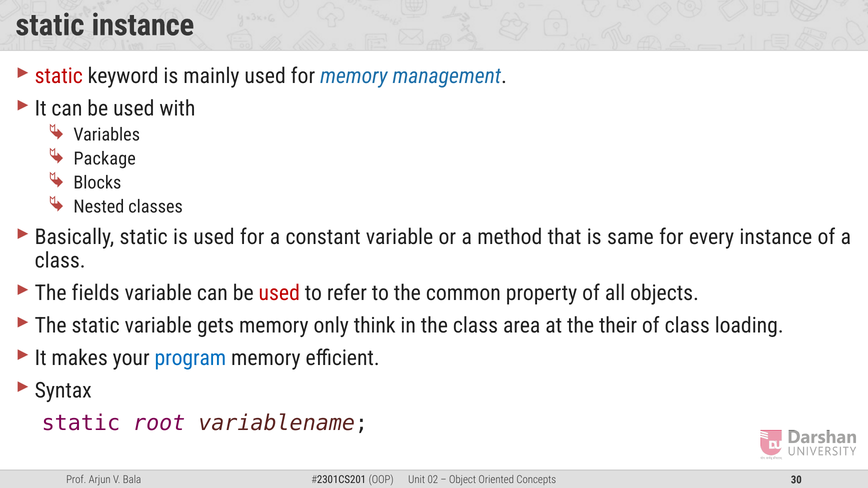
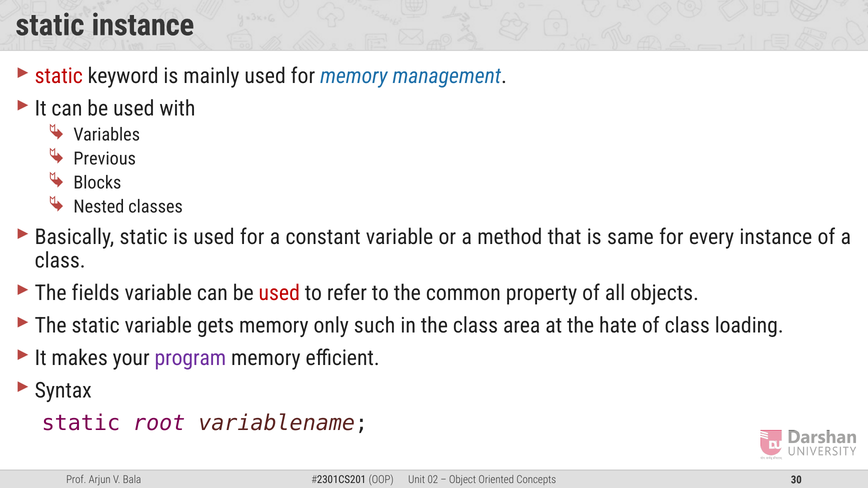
Package: Package -> Previous (105, 159)
think: think -> such (375, 326)
their: their -> hate (618, 326)
program colour: blue -> purple (190, 358)
